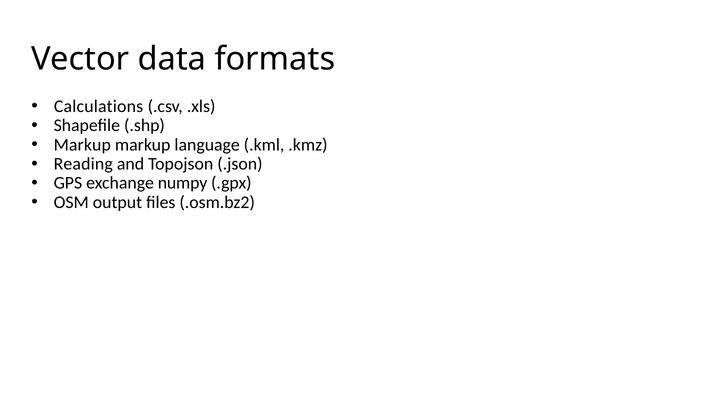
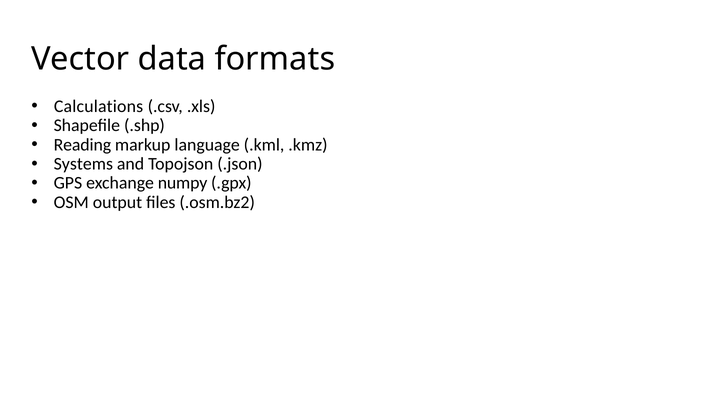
Markup: Markup -> Reading (82, 145)
Reading: Reading -> Systems (83, 164)
